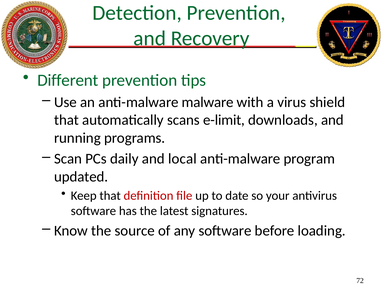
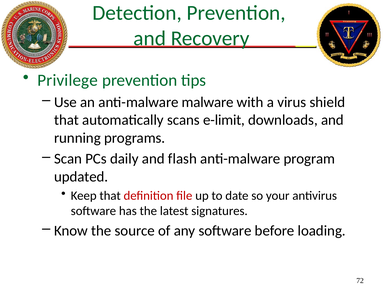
Different: Different -> Privilege (68, 80)
local: local -> flash (182, 159)
